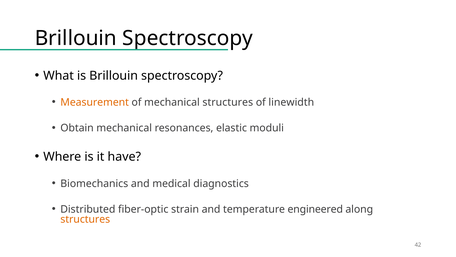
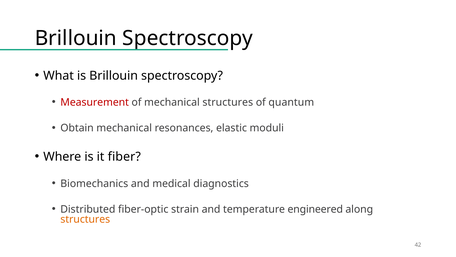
Measurement colour: orange -> red (95, 102)
linewidth: linewidth -> quantum (291, 102)
have: have -> fiber (124, 157)
